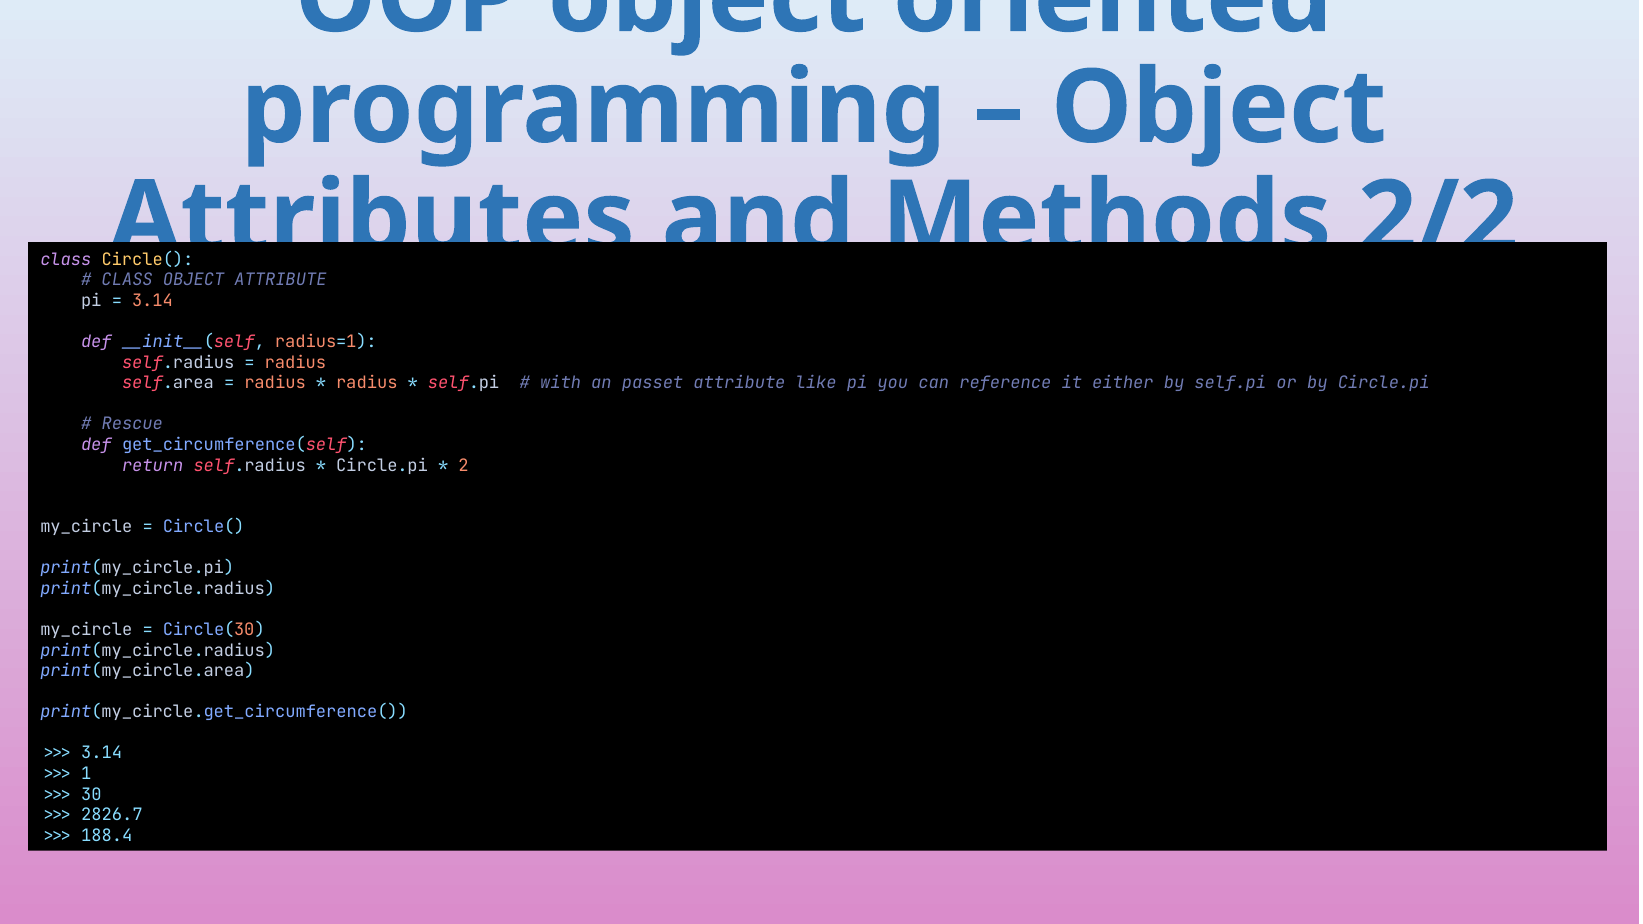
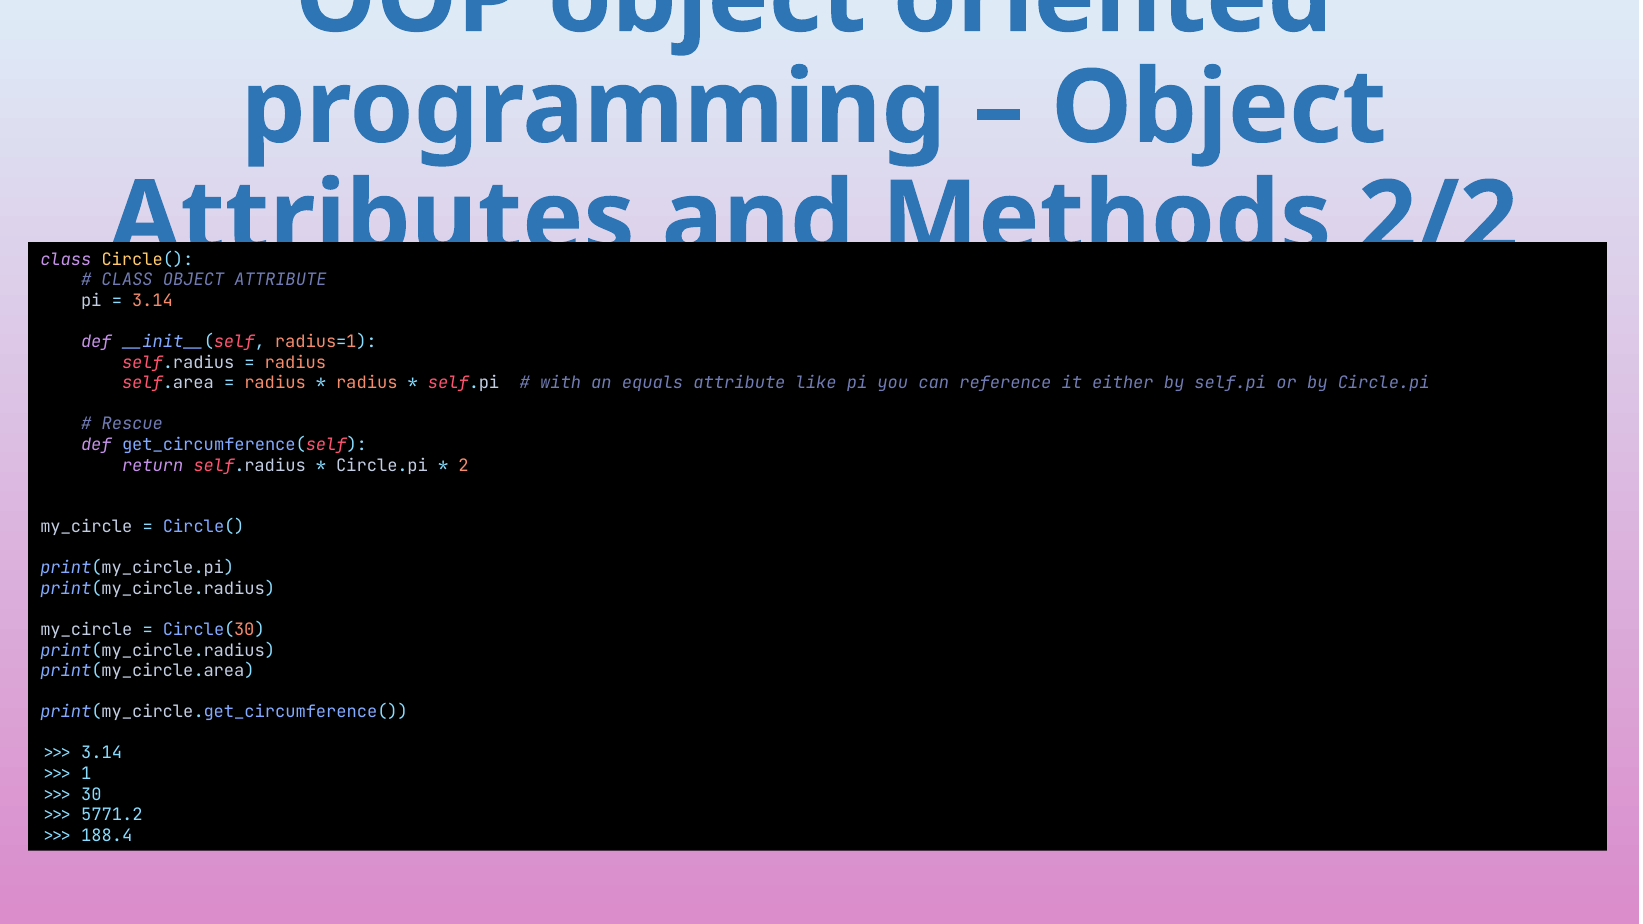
passet: passet -> equals (653, 383)
2826.7: 2826.7 -> 5771.2 (112, 815)
